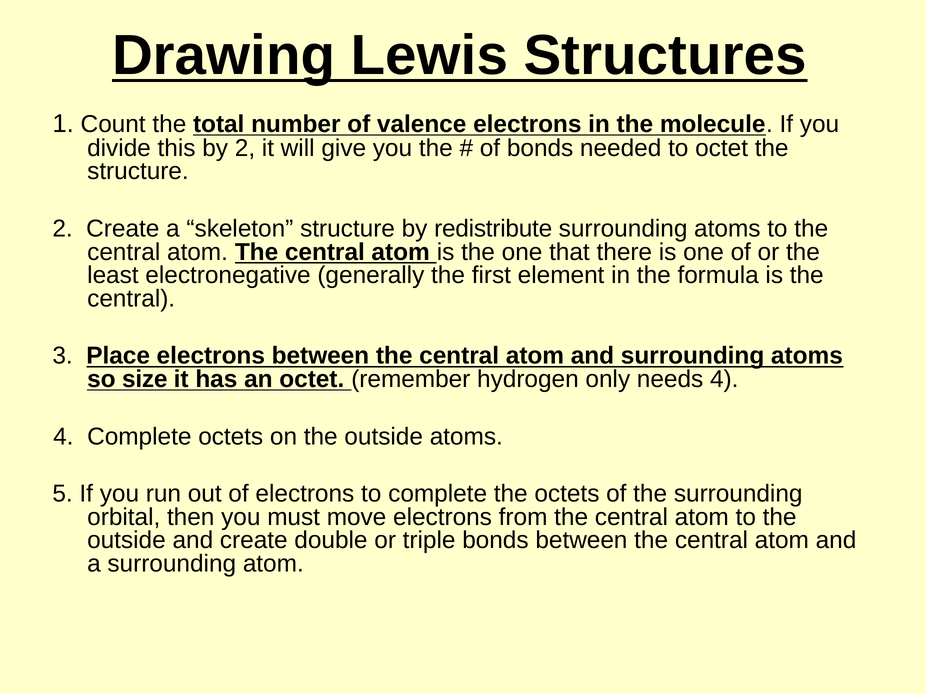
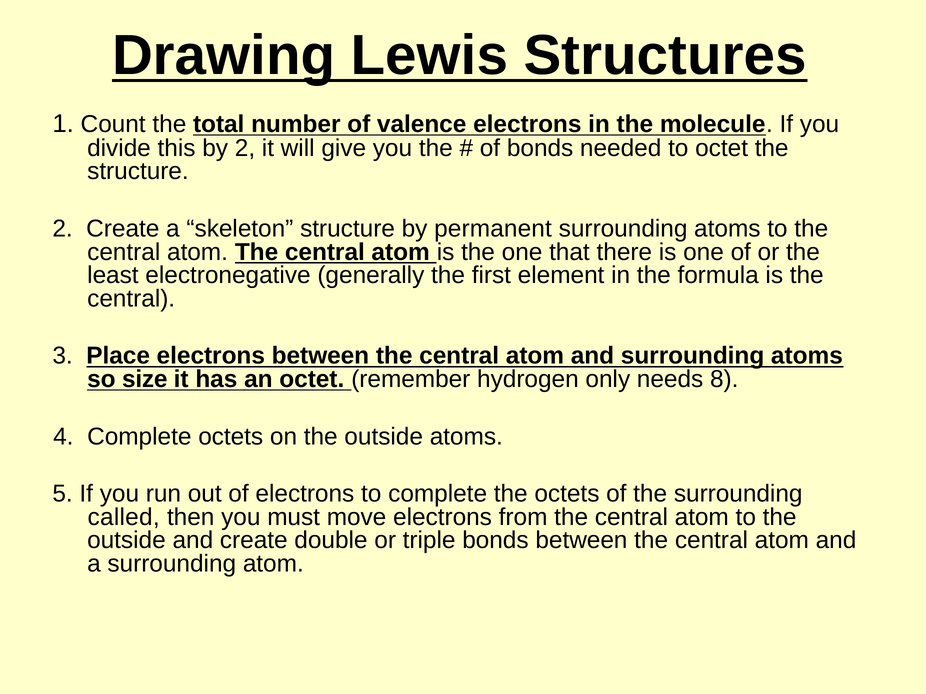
redistribute: redistribute -> permanent (493, 229)
needs 4: 4 -> 8 (724, 380)
orbital: orbital -> called (124, 517)
